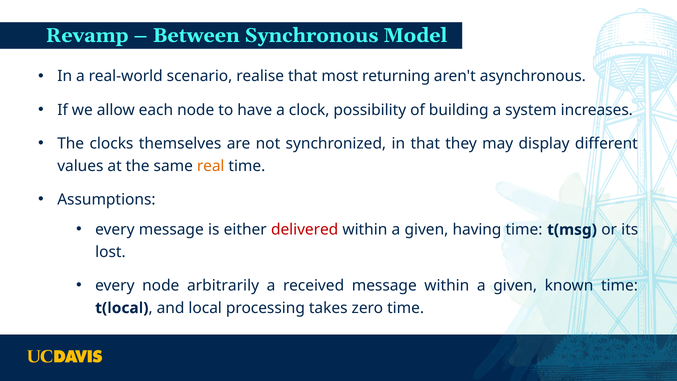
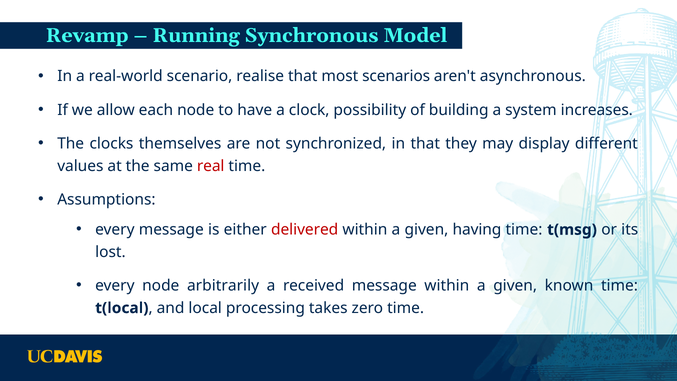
Between: Between -> Running (196, 35)
returning: returning -> scenarios (396, 76)
real colour: orange -> red (211, 166)
